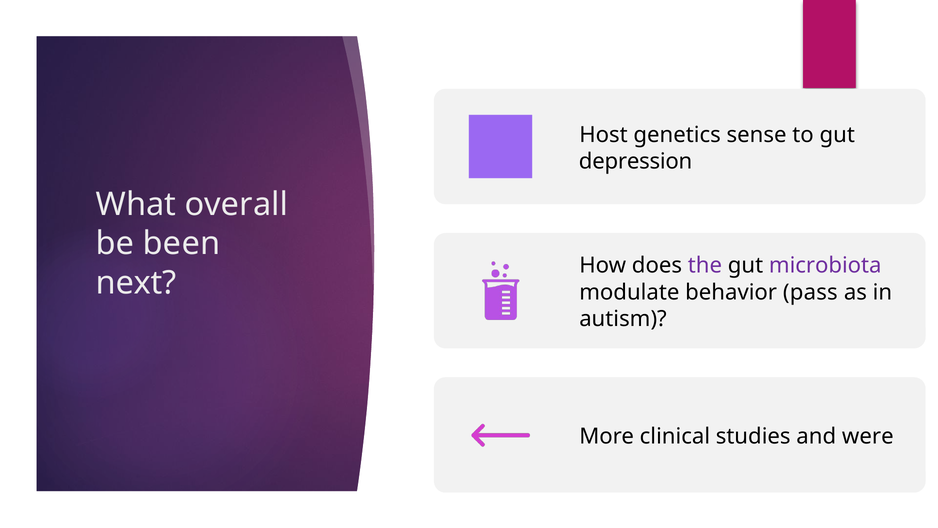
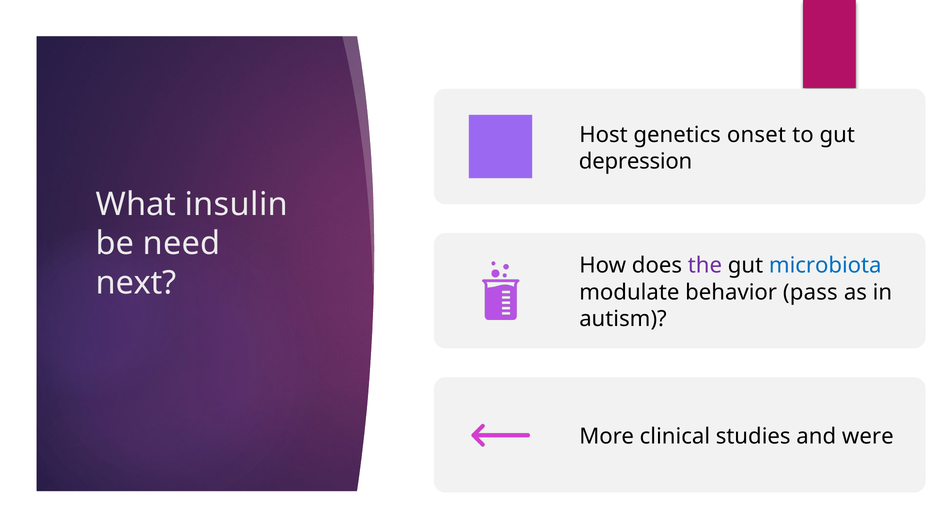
sense: sense -> onset (756, 135)
overall: overall -> insulin (236, 204)
been: been -> need (182, 244)
microbiota colour: purple -> blue (825, 265)
